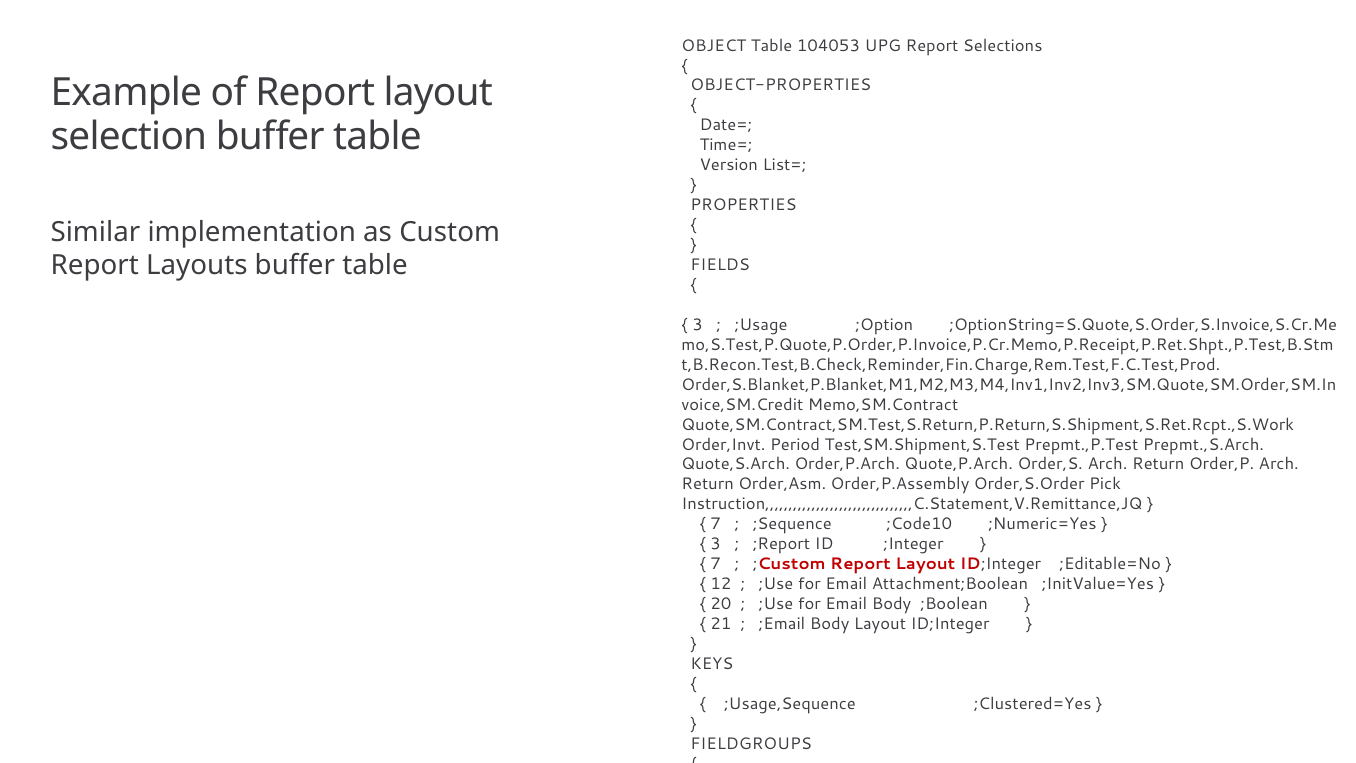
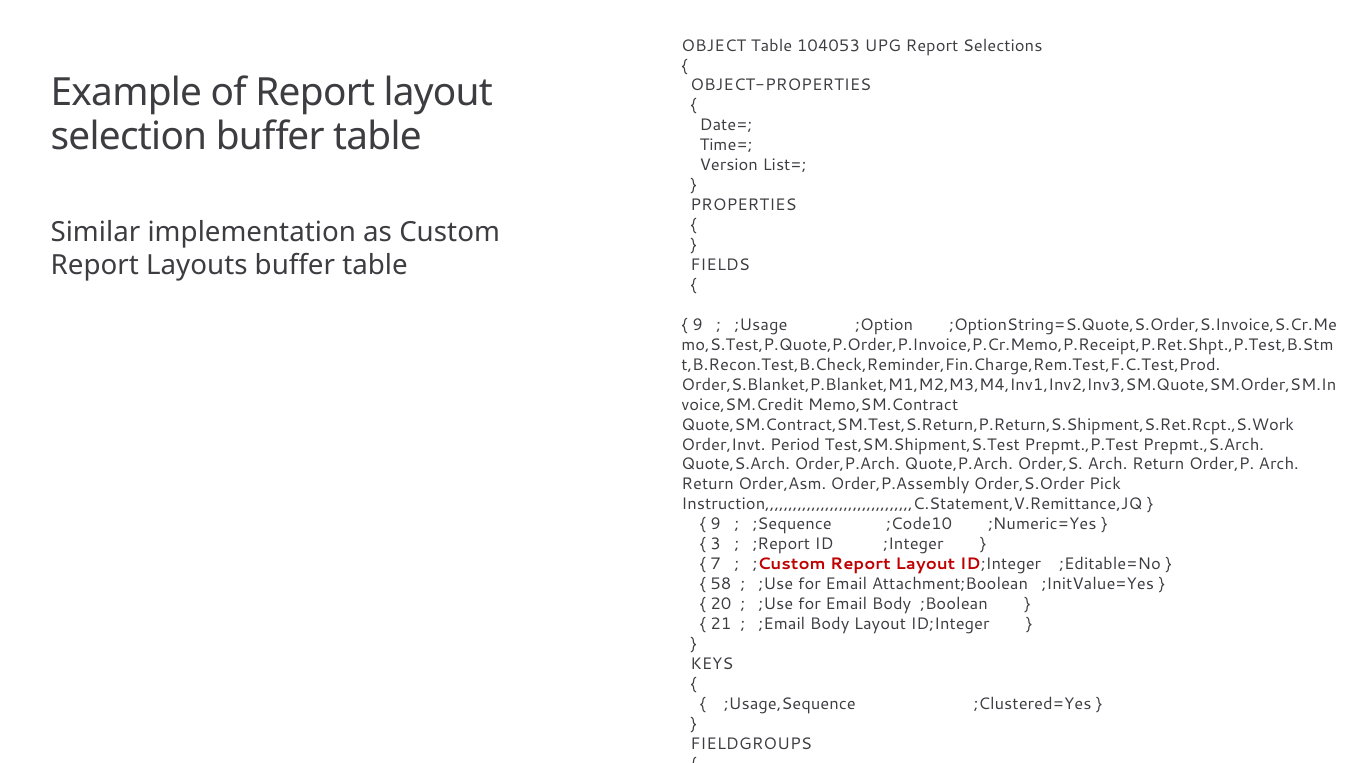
3: 3 -> 9 (698, 325)
7: 7 -> 9 (716, 524)
12: 12 -> 58 (721, 584)
